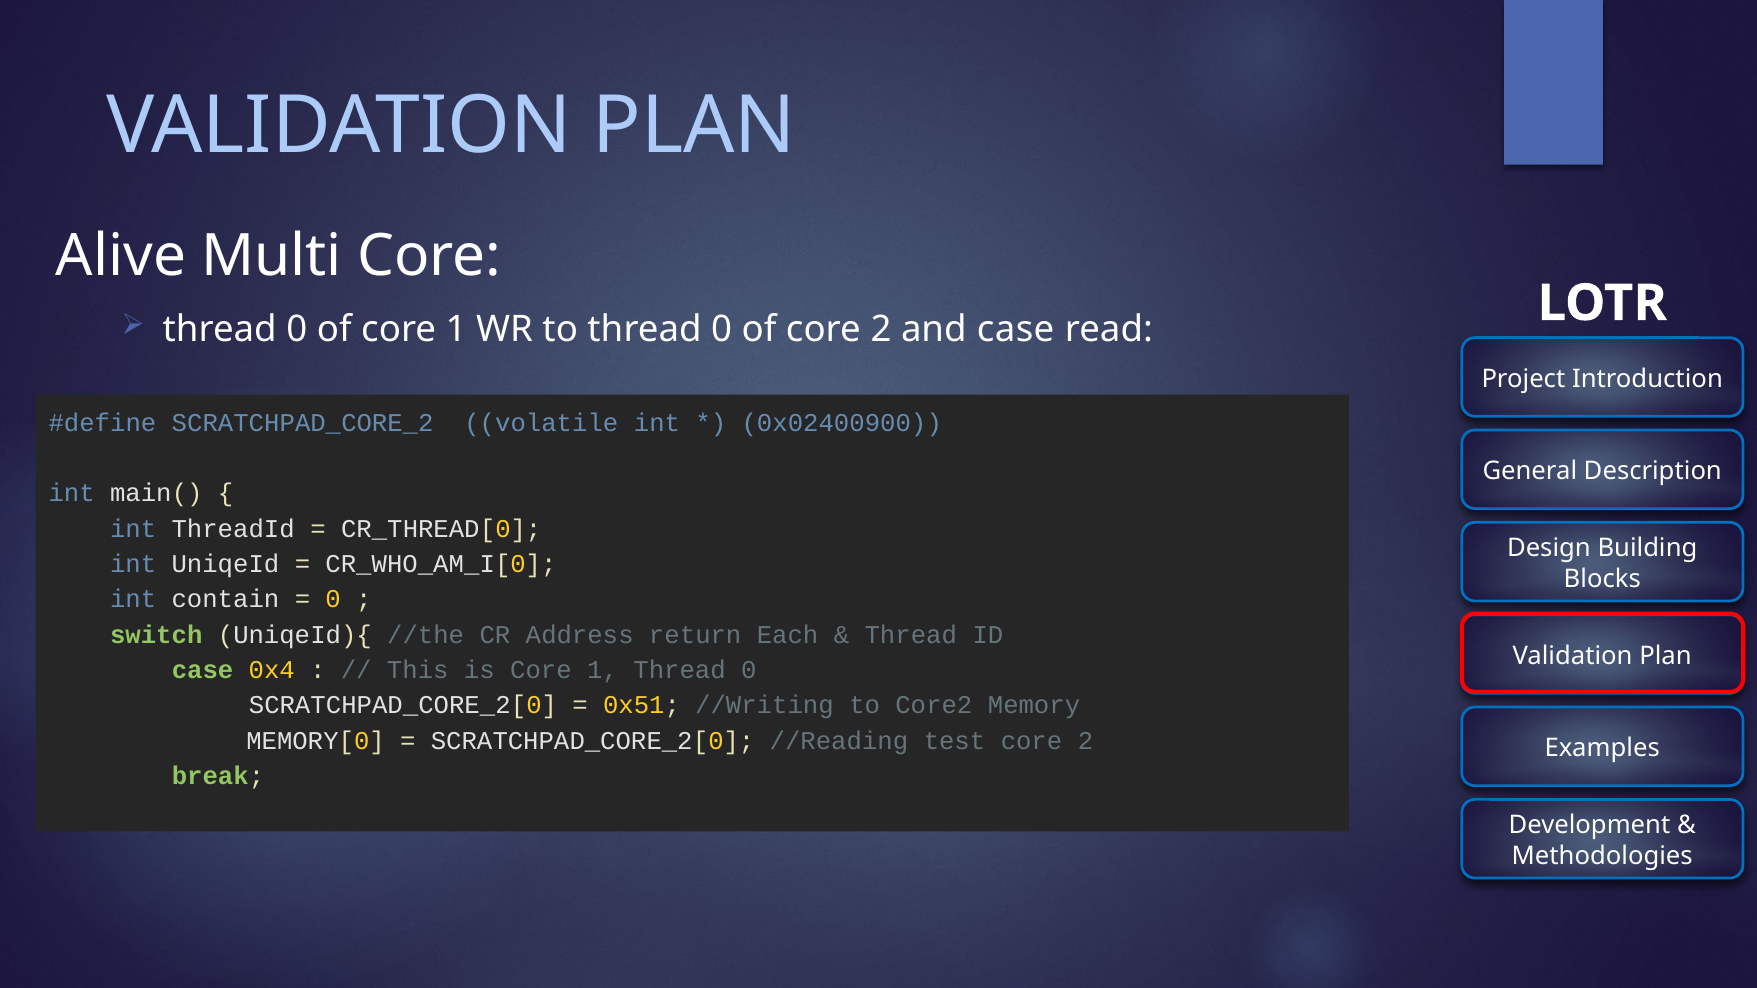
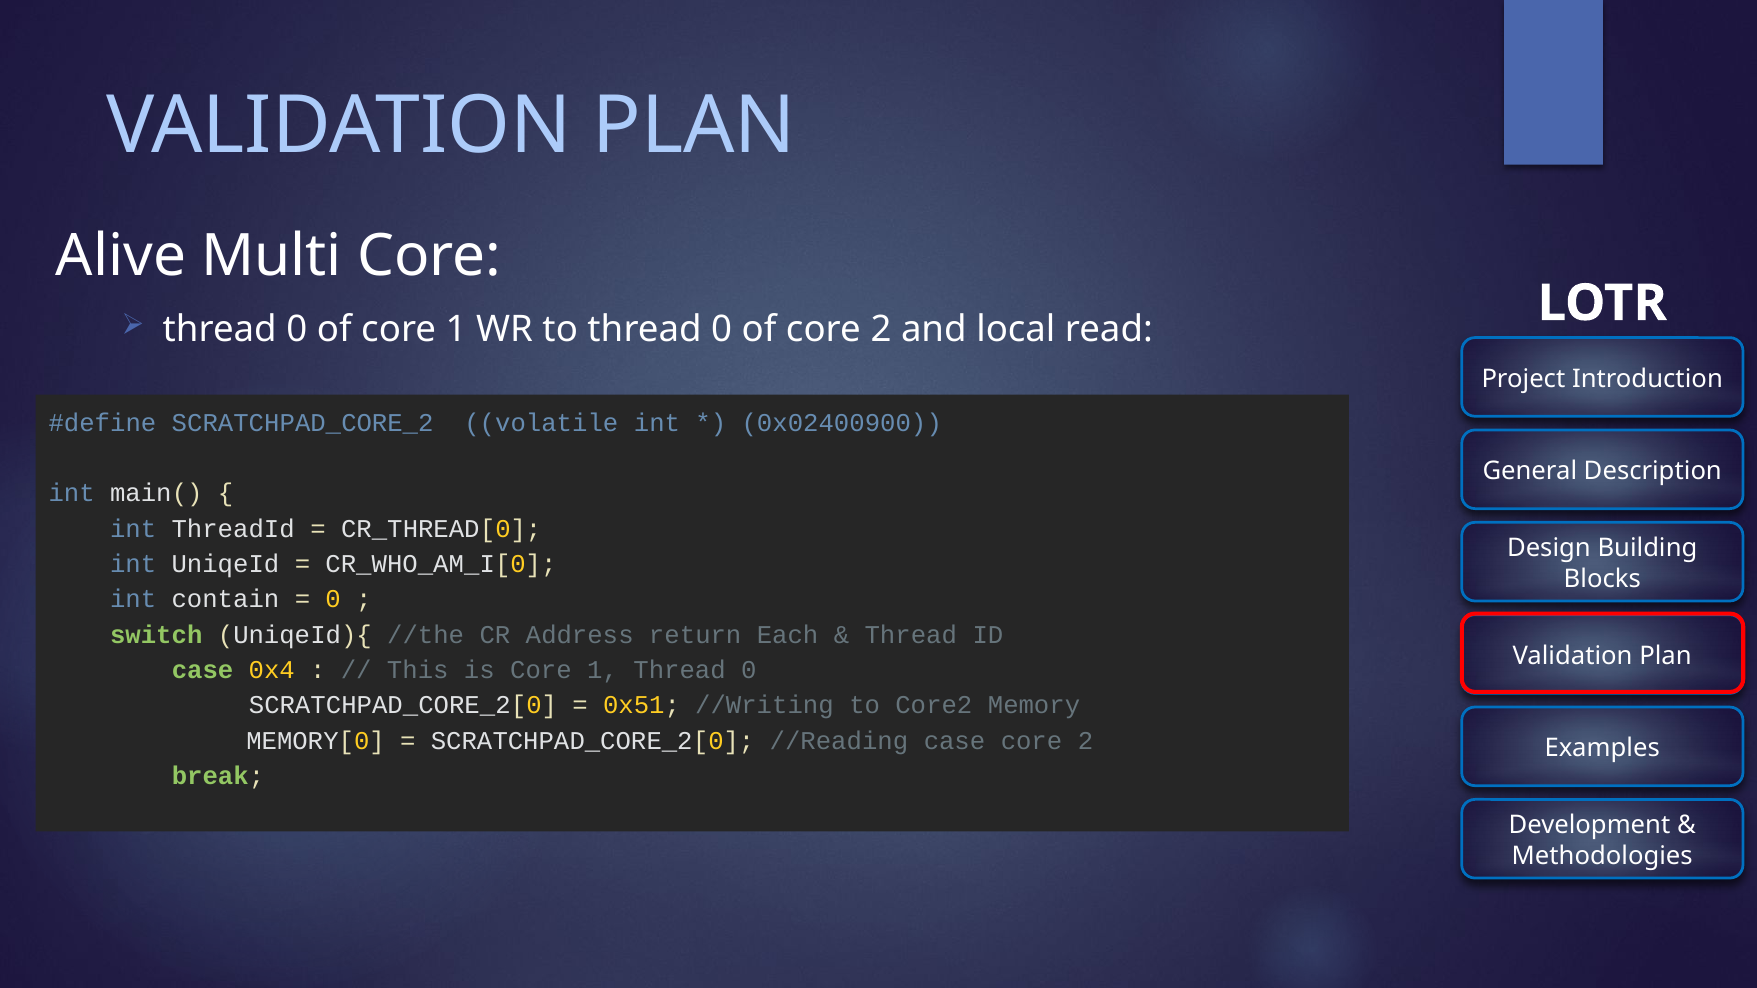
and case: case -> local (1016, 330)
//Reading test: test -> case (954, 741)
